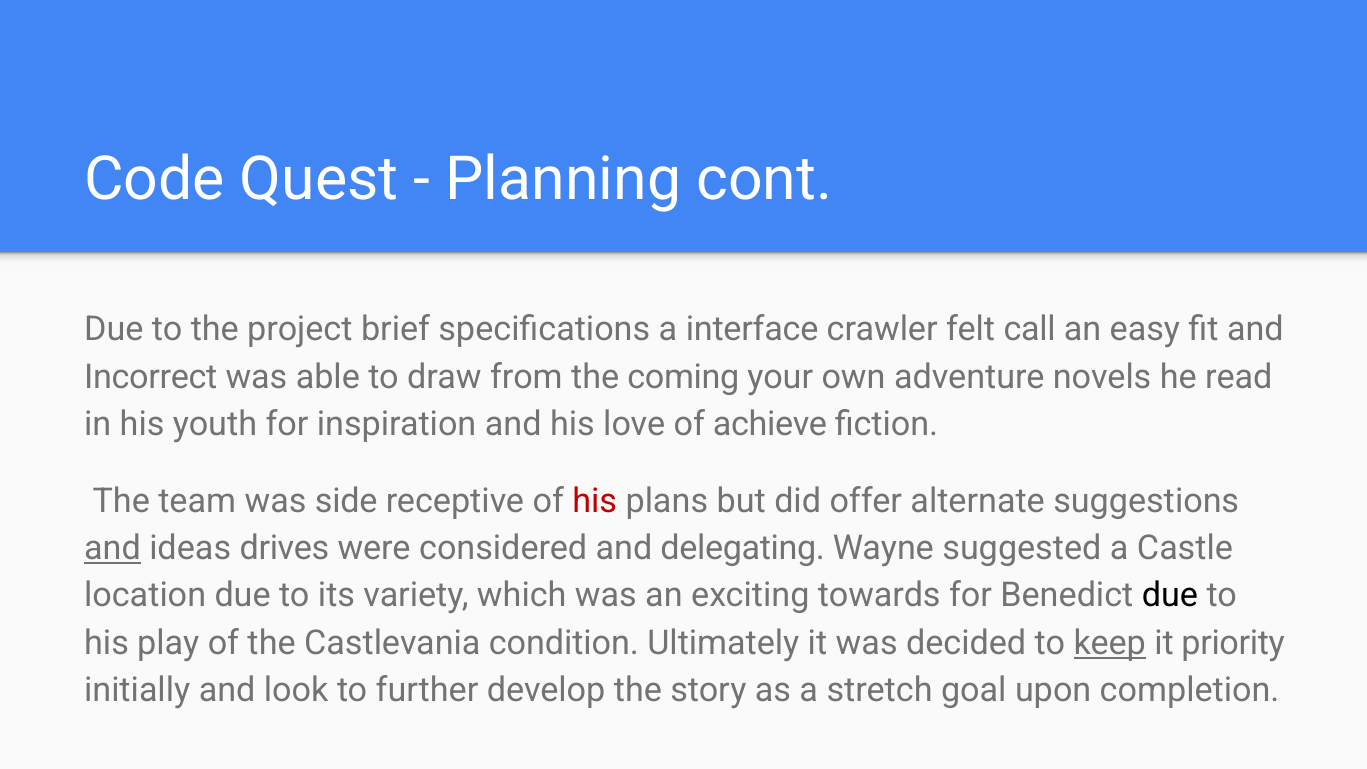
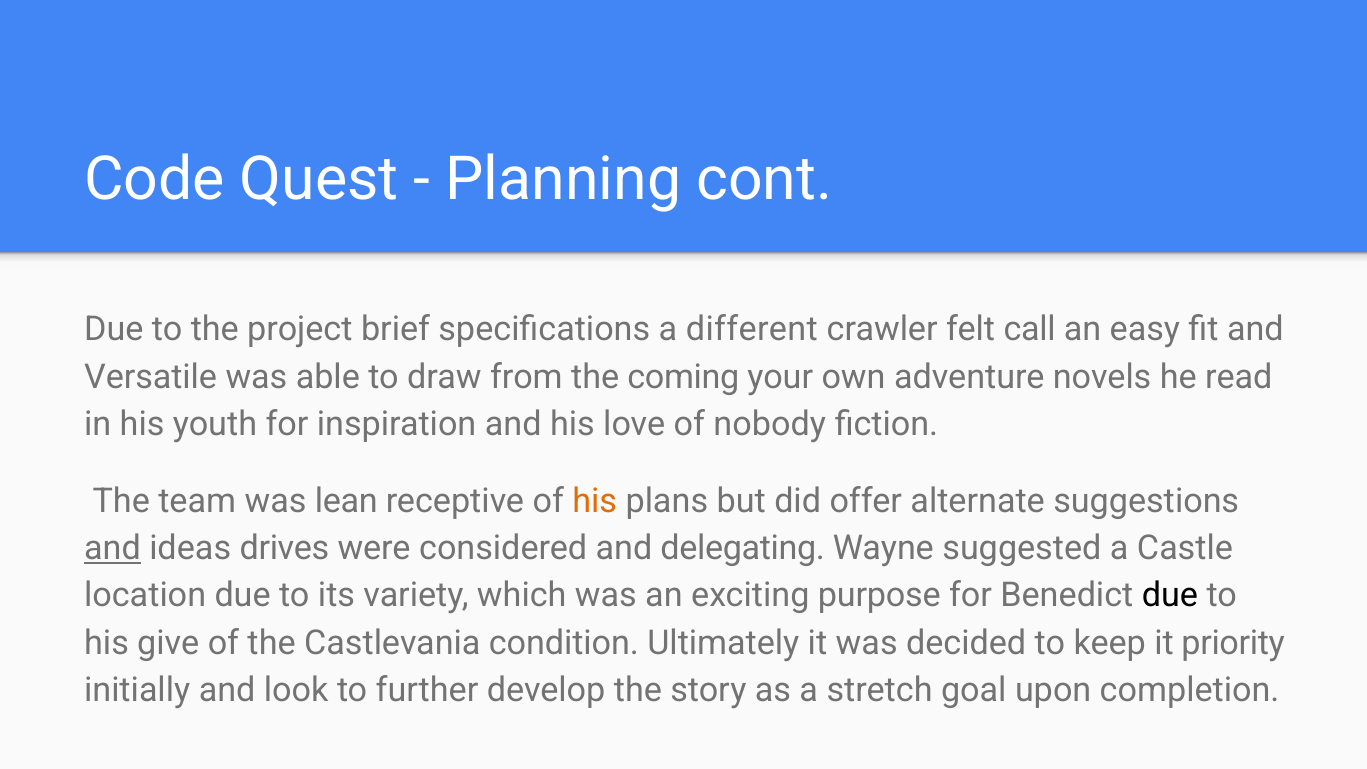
interface: interface -> different (752, 330)
Incorrect: Incorrect -> Versatile (151, 377)
achieve: achieve -> nobody (770, 424)
side: side -> lean (346, 501)
his colour: red -> orange (595, 501)
towards: towards -> purpose (879, 596)
play: play -> give (168, 643)
keep underline: present -> none (1110, 643)
